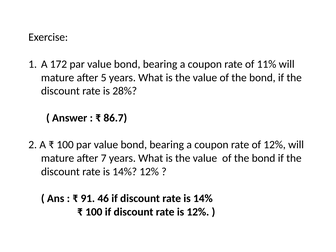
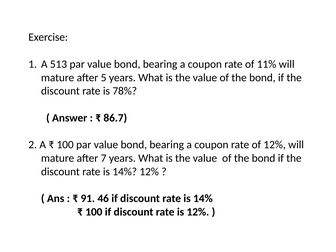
172: 172 -> 513 (59, 64)
28%: 28% -> 78% (125, 91)
